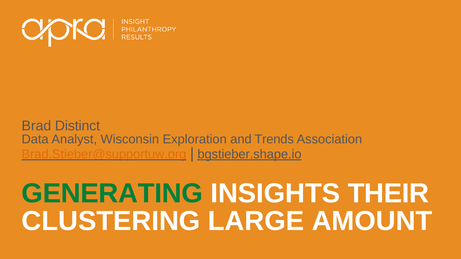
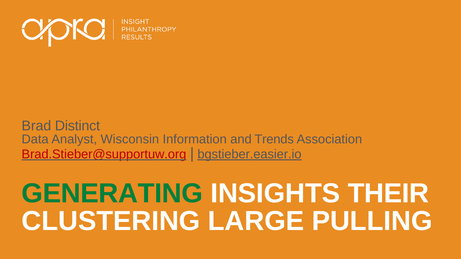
Exploration: Exploration -> Information (195, 139)
Brad.Stieber@supportuw.org colour: orange -> red (104, 154)
bgstieber.shape.io: bgstieber.shape.io -> bgstieber.easier.io (249, 154)
AMOUNT: AMOUNT -> PULLING (372, 221)
